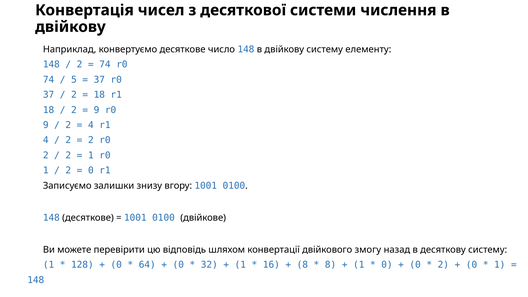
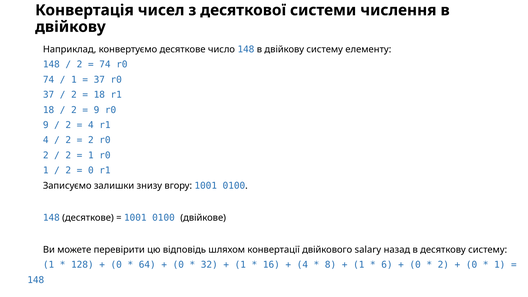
5: 5 -> 1 (74, 80)
змогу: змогу -> salary (368, 250)
8: 8 -> 4 (302, 265)
0: 0 -> 6 (387, 265)
